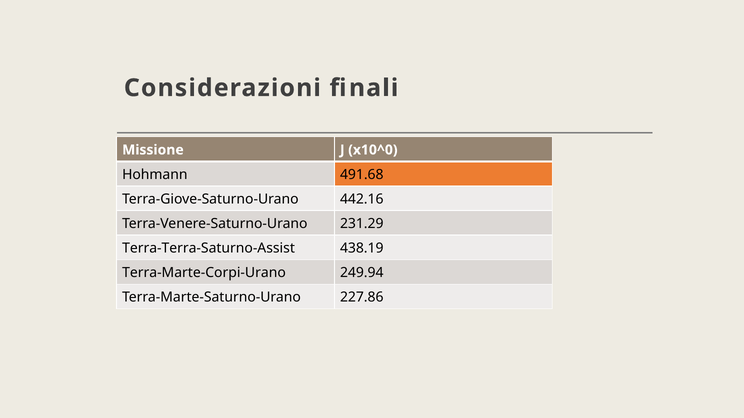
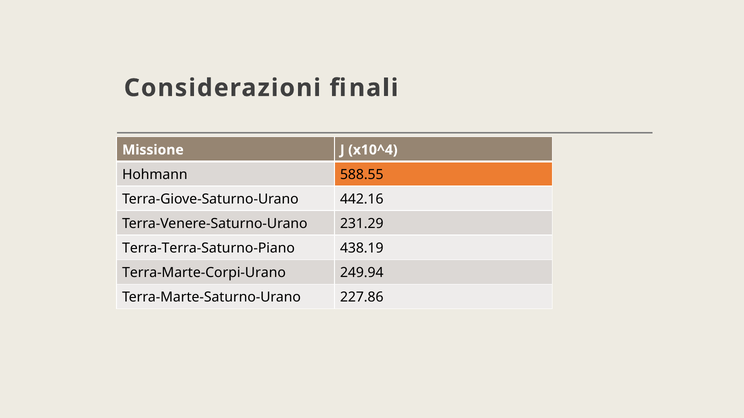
x10^0: x10^0 -> x10^4 (373, 150)
491.68: 491.68 -> 588.55 (362, 175)
Terra-Terra-Saturno-Assist: Terra-Terra-Saturno-Assist -> Terra-Terra-Saturno-Piano (209, 248)
